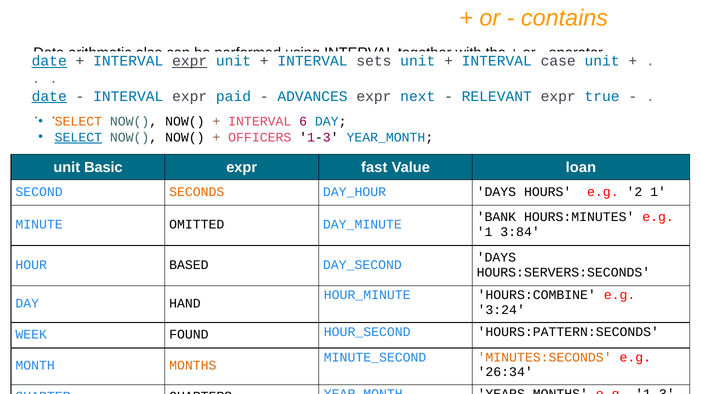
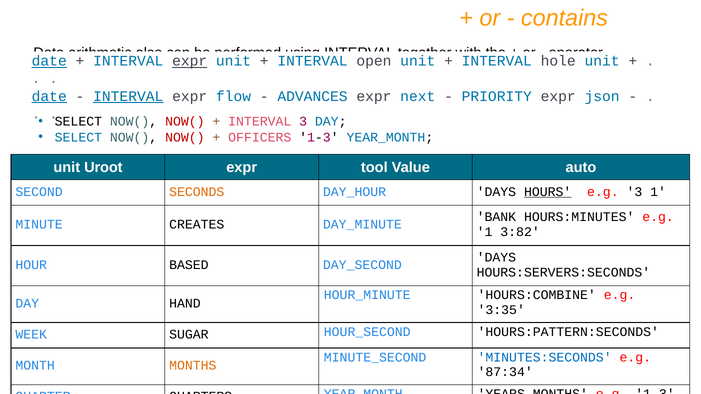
sets: sets -> open (374, 61)
case: case -> hole (558, 61)
INTERVAL underline: none -> present (128, 96)
paid: paid -> flow (234, 96)
RELEVANT: RELEVANT -> PRIORITY (497, 96)
true: true -> json (602, 96)
SELECT colour: orange -> black (78, 122)
NOW( colour: black -> red (185, 122)
INTERVAL 6: 6 -> 3 (303, 122)
SELECT underline: present -> none (78, 137)
NOW( colour: black -> red (185, 137)
Basic: Basic -> Uroot (103, 167)
fast: fast -> tool (374, 167)
loan: loan -> auto (581, 167)
HOURS underline: none -> present (548, 192)
e.g 2: 2 -> 3 (634, 192)
OMITTED: OMITTED -> CREATES (197, 225)
3:84: 3:84 -> 3:82 (520, 232)
3:24: 3:24 -> 3:35 (501, 310)
FOUND: FOUND -> SUGAR (189, 335)
MINUTES:SECONDS colour: orange -> blue (545, 357)
26:34: 26:34 -> 87:34 (505, 372)
